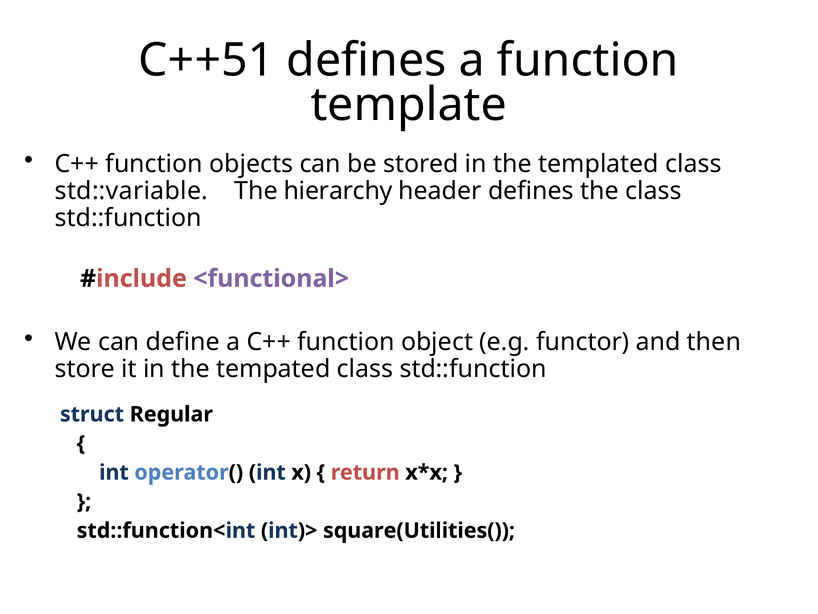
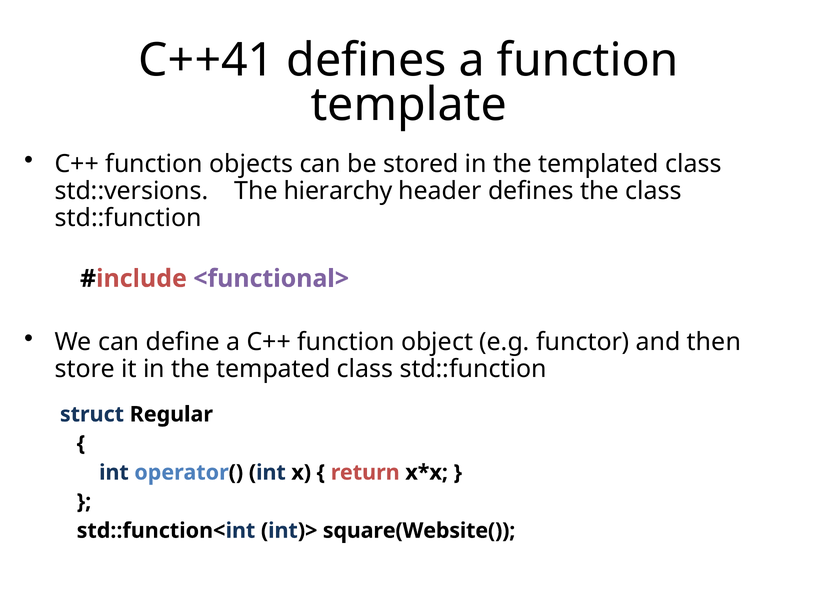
C++51: C++51 -> C++41 (206, 60)
std::variable: std::variable -> std::versions (132, 191)
square(Utilities(: square(Utilities( -> square(Website( (419, 530)
